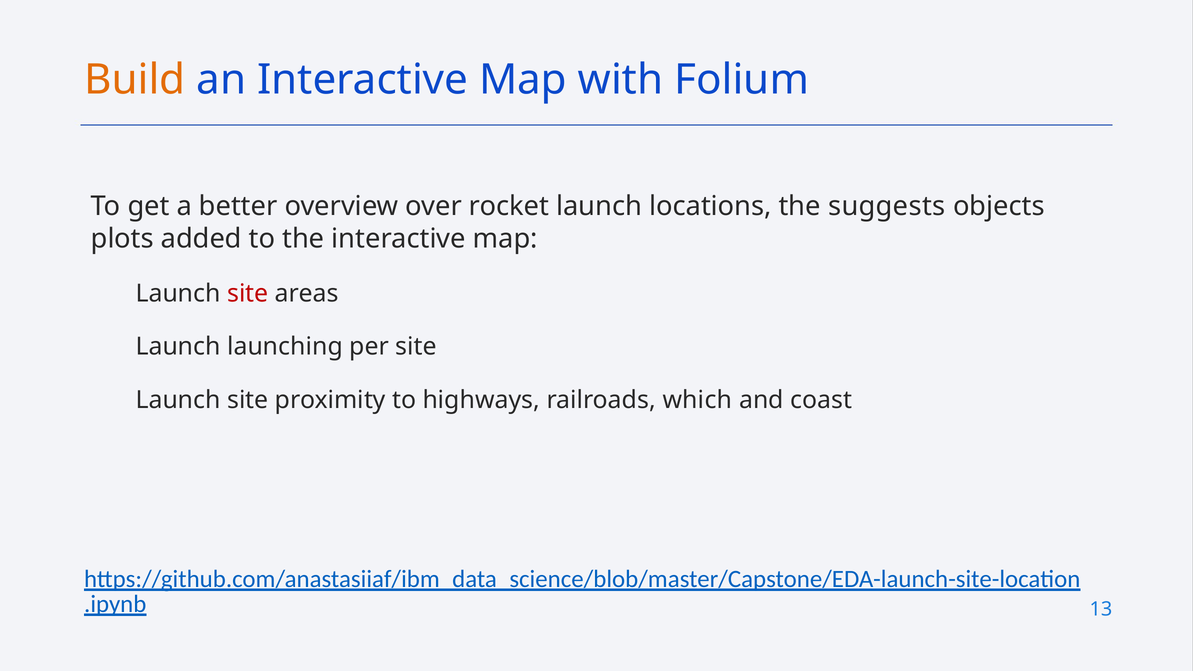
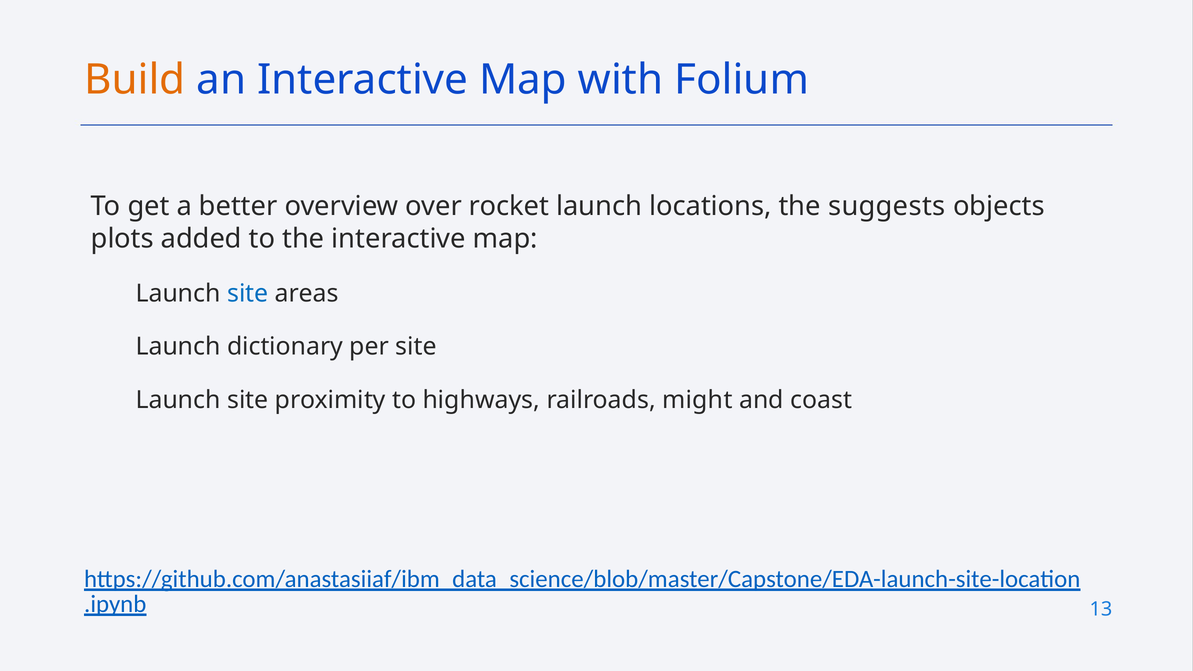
site colour: red -> blue (248, 293)
launching: launching -> dictionary (285, 347)
which: which -> might (697, 400)
